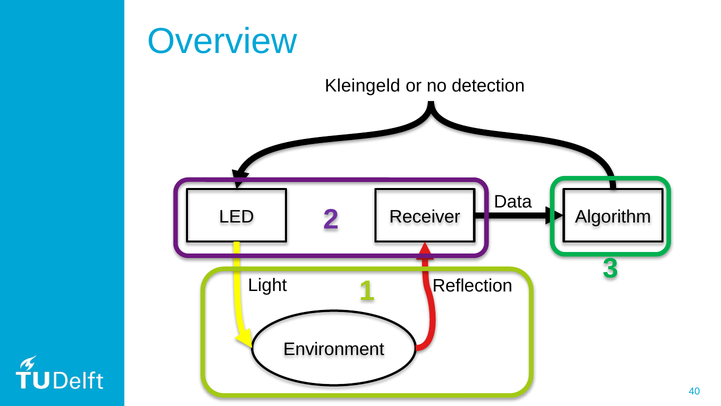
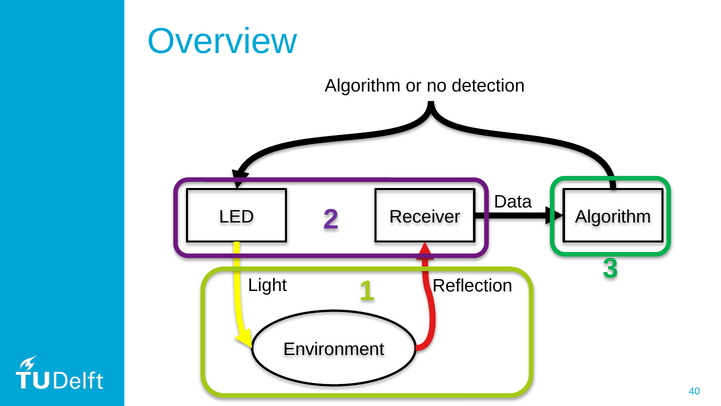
Kleingeld: Kleingeld -> Algorithm (363, 86)
